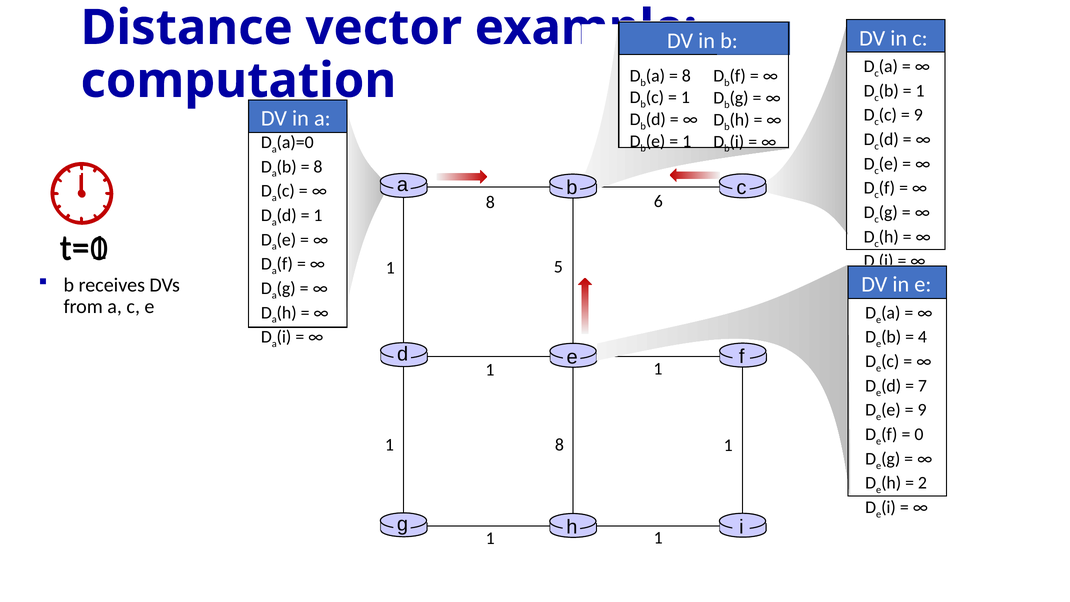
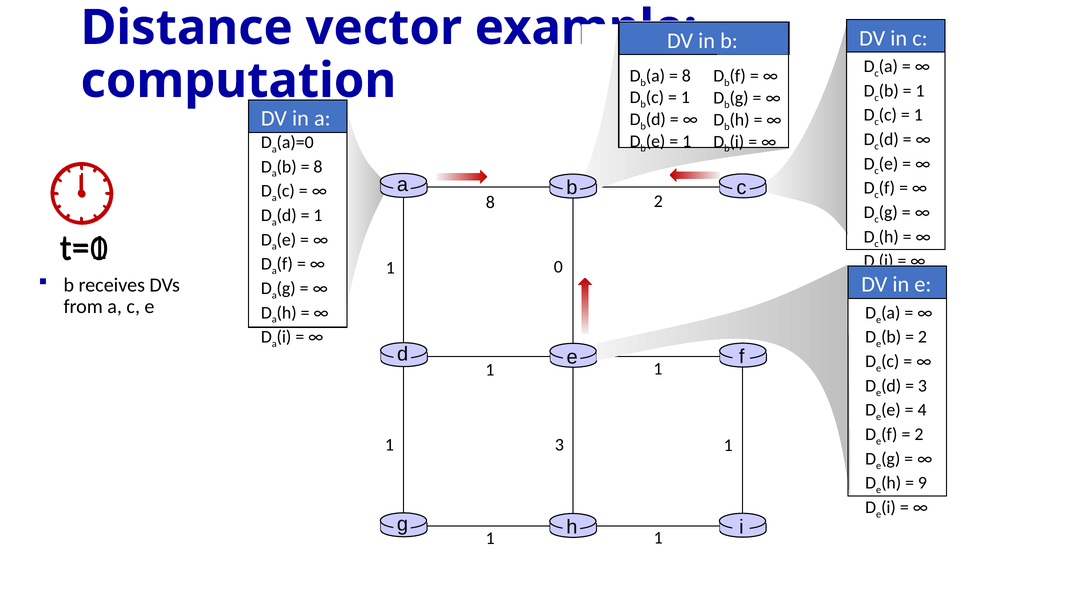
9: 9 -> 1 (918, 115)
8 6: 6 -> 2 (658, 201)
5: 5 -> 0 (558, 267)
4: 4 -> 2 (923, 337)
7: 7 -> 3 (923, 386)
9: 9 -> 4 (922, 410)
0: 0 -> 2 (919, 434)
8: 8 -> 3 (559, 445)
2: 2 -> 9 (923, 483)
